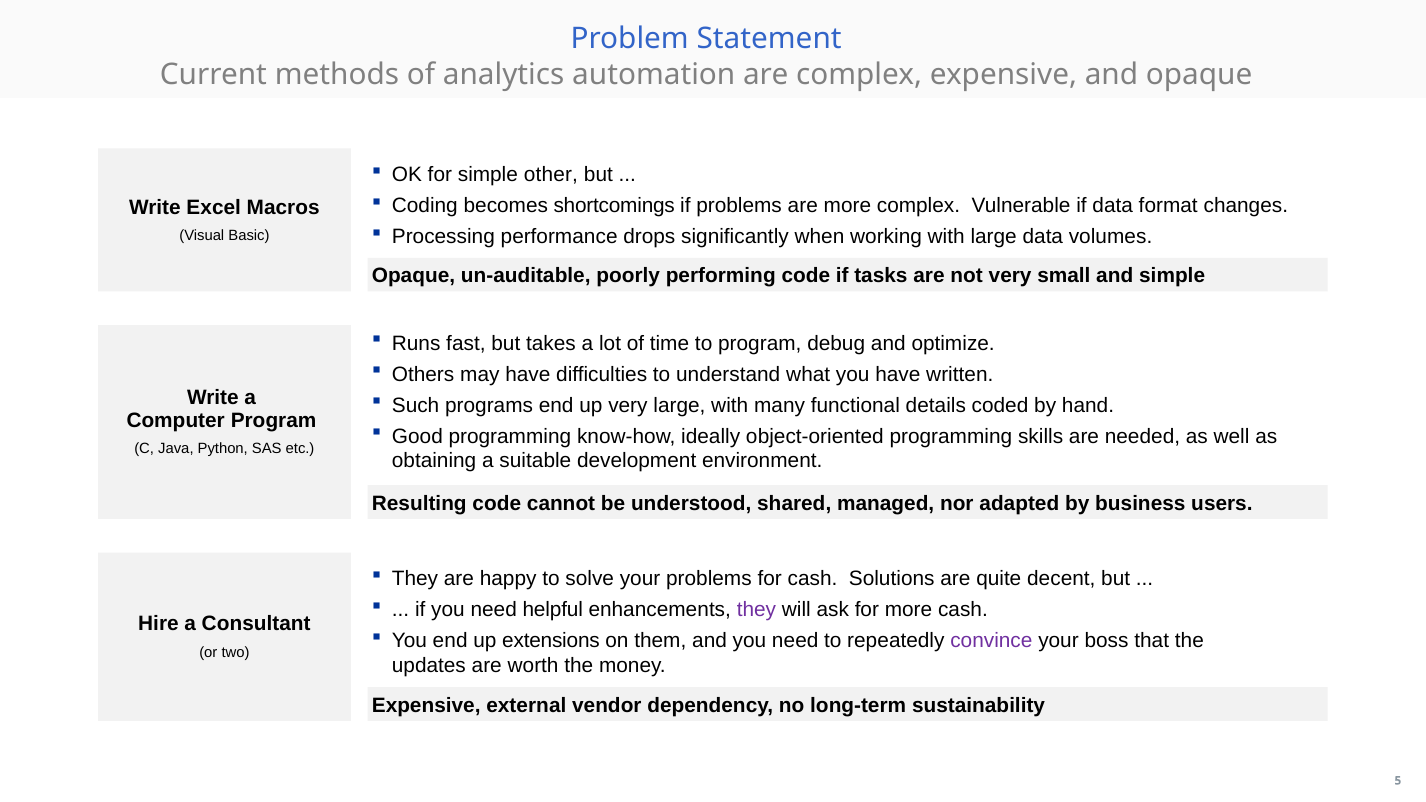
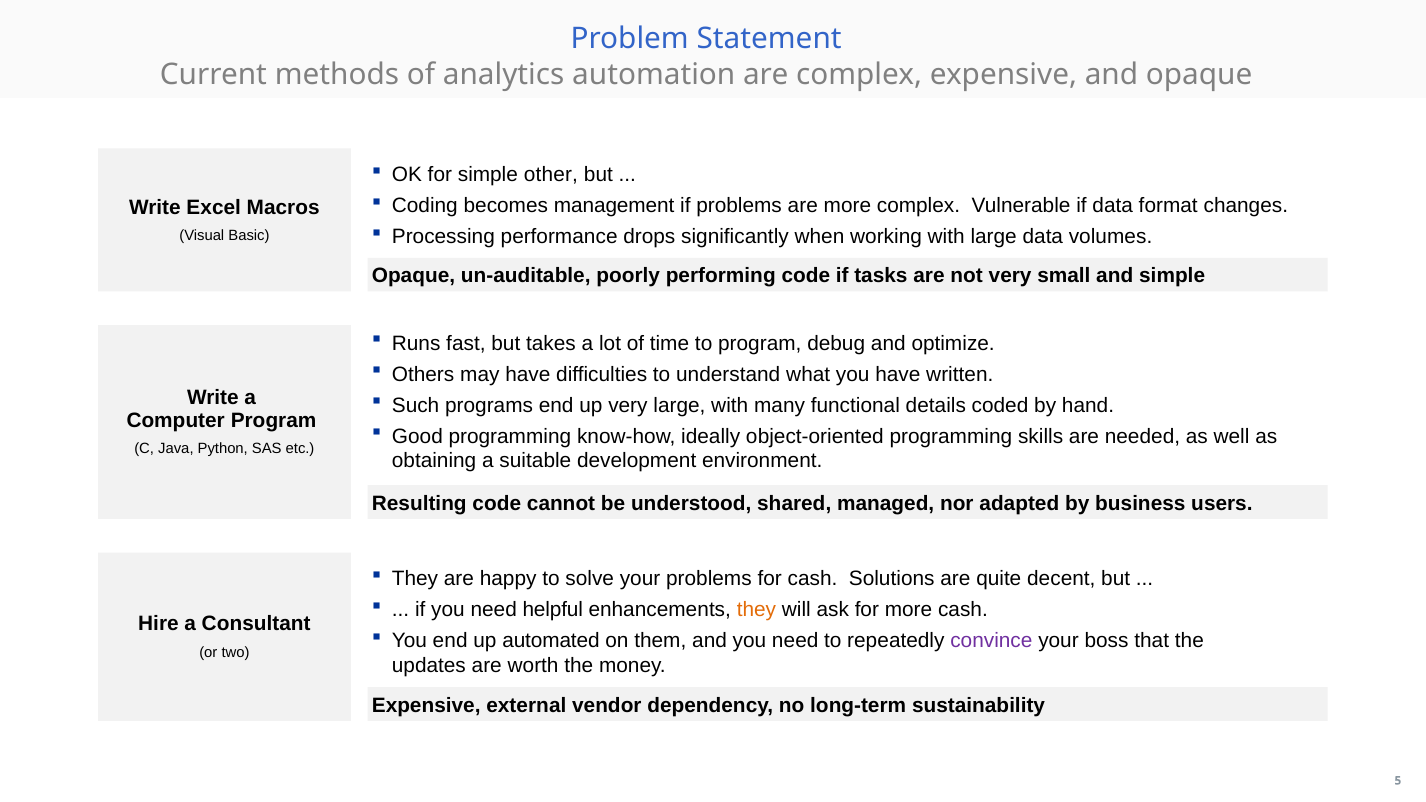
shortcomings: shortcomings -> management (614, 206)
they colour: purple -> orange (756, 610)
extensions: extensions -> automated (551, 641)
